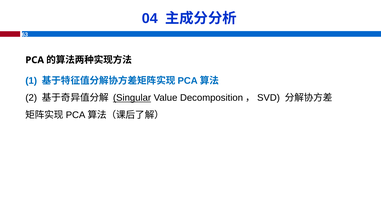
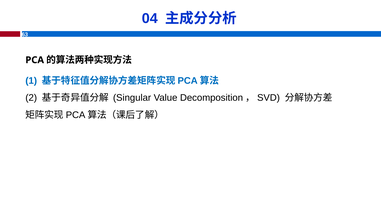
Singular underline: present -> none (132, 98)
